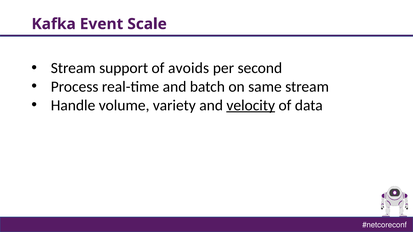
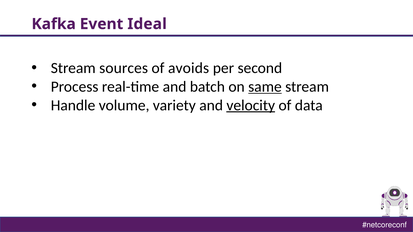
Scale: Scale -> Ideal (147, 24)
support: support -> sources (124, 68)
same underline: none -> present (265, 87)
